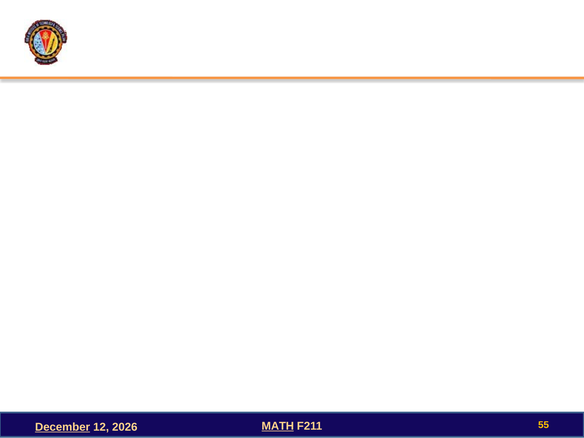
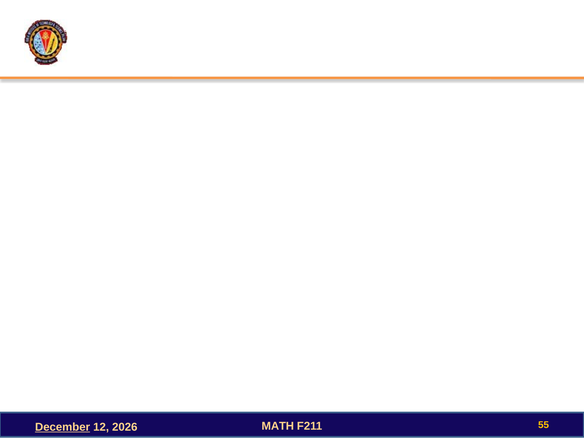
MATH underline: present -> none (278, 426)
